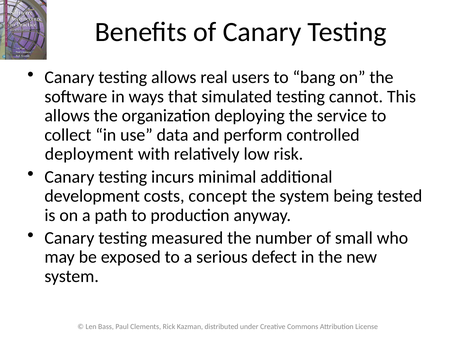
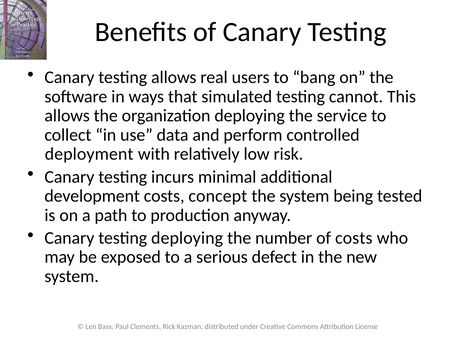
testing measured: measured -> deploying (187, 238)
of small: small -> costs (354, 238)
